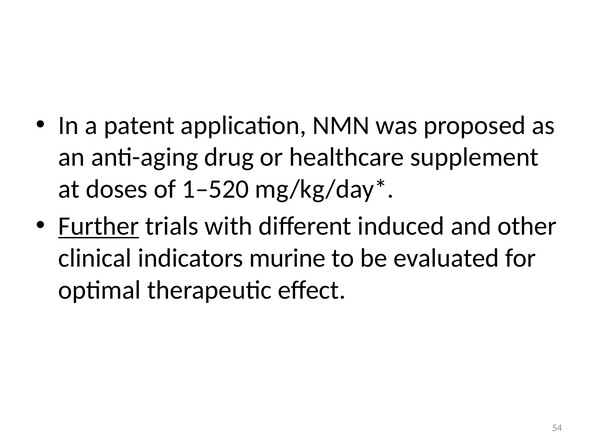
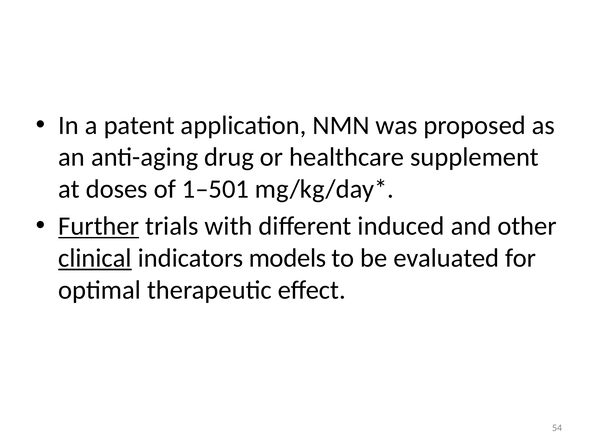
1–520: 1–520 -> 1–501 (215, 189)
clinical underline: none -> present (95, 258)
murine: murine -> models (287, 258)
